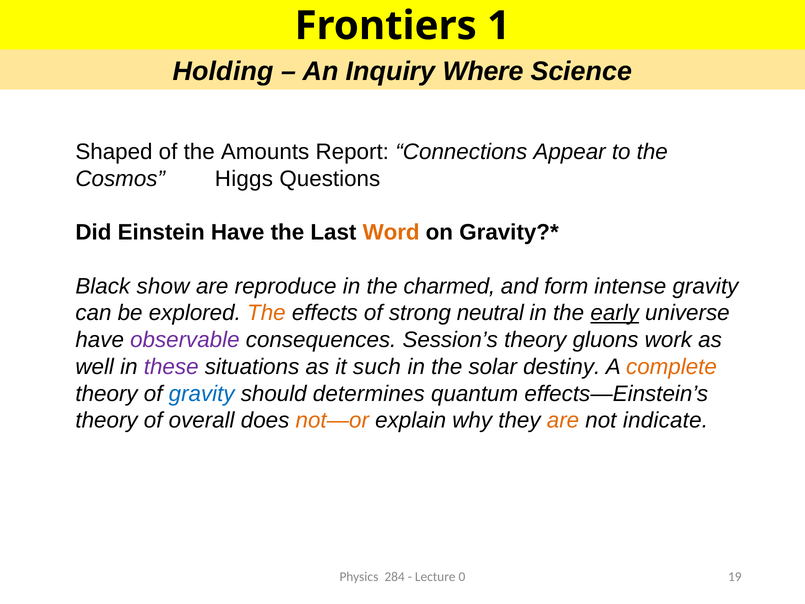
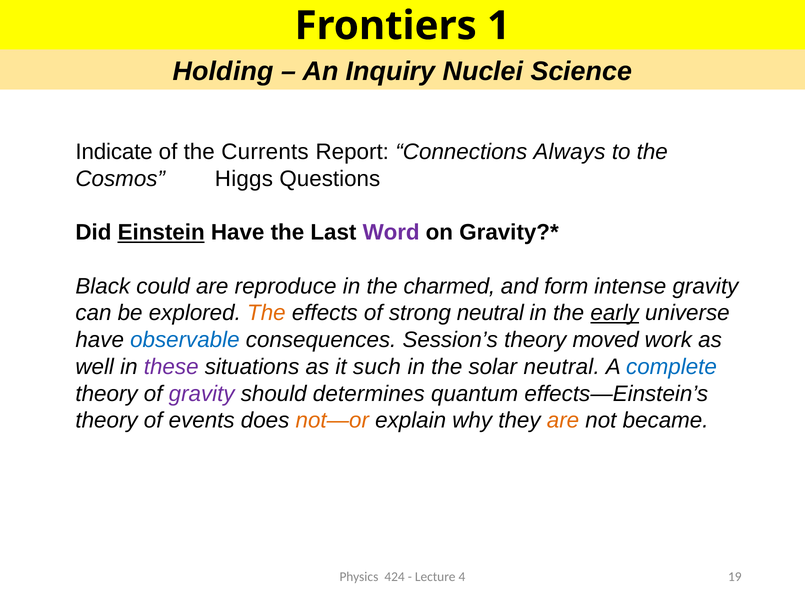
Where: Where -> Nuclei (483, 71)
Shaped: Shaped -> Indicate (114, 152)
Amounts: Amounts -> Currents (265, 152)
Appear: Appear -> Always (569, 152)
Einstein underline: none -> present (161, 232)
Word colour: orange -> purple (391, 232)
show: show -> could (163, 286)
observable colour: purple -> blue (185, 340)
gluons: gluons -> moved (606, 340)
solar destiny: destiny -> neutral (562, 367)
complete colour: orange -> blue (671, 367)
gravity colour: blue -> purple (202, 393)
overall: overall -> events (202, 420)
indicate: indicate -> became (666, 420)
284: 284 -> 424 (395, 576)
0: 0 -> 4 (462, 576)
